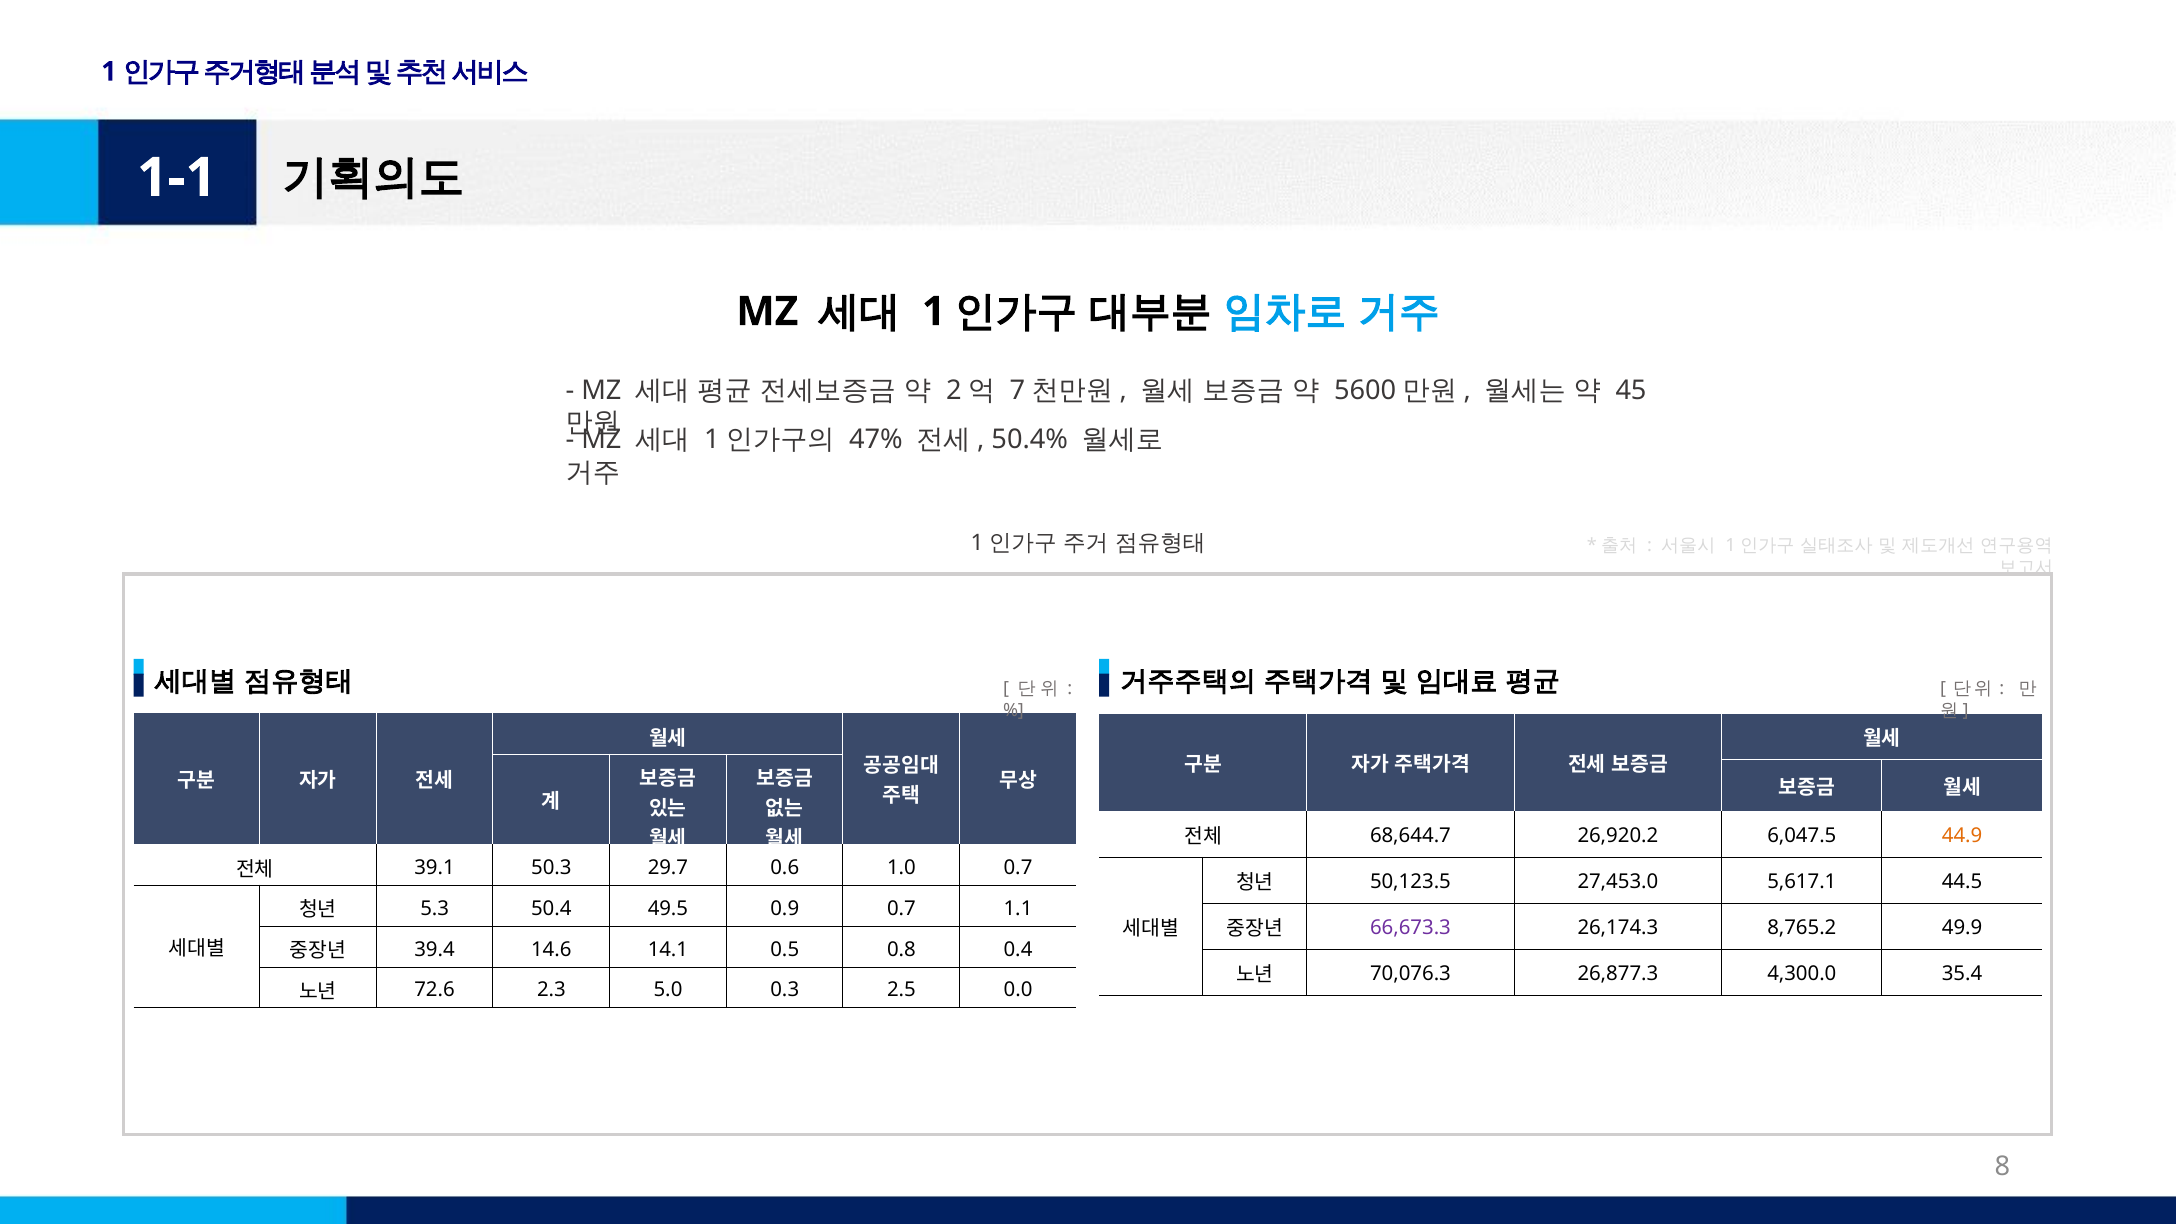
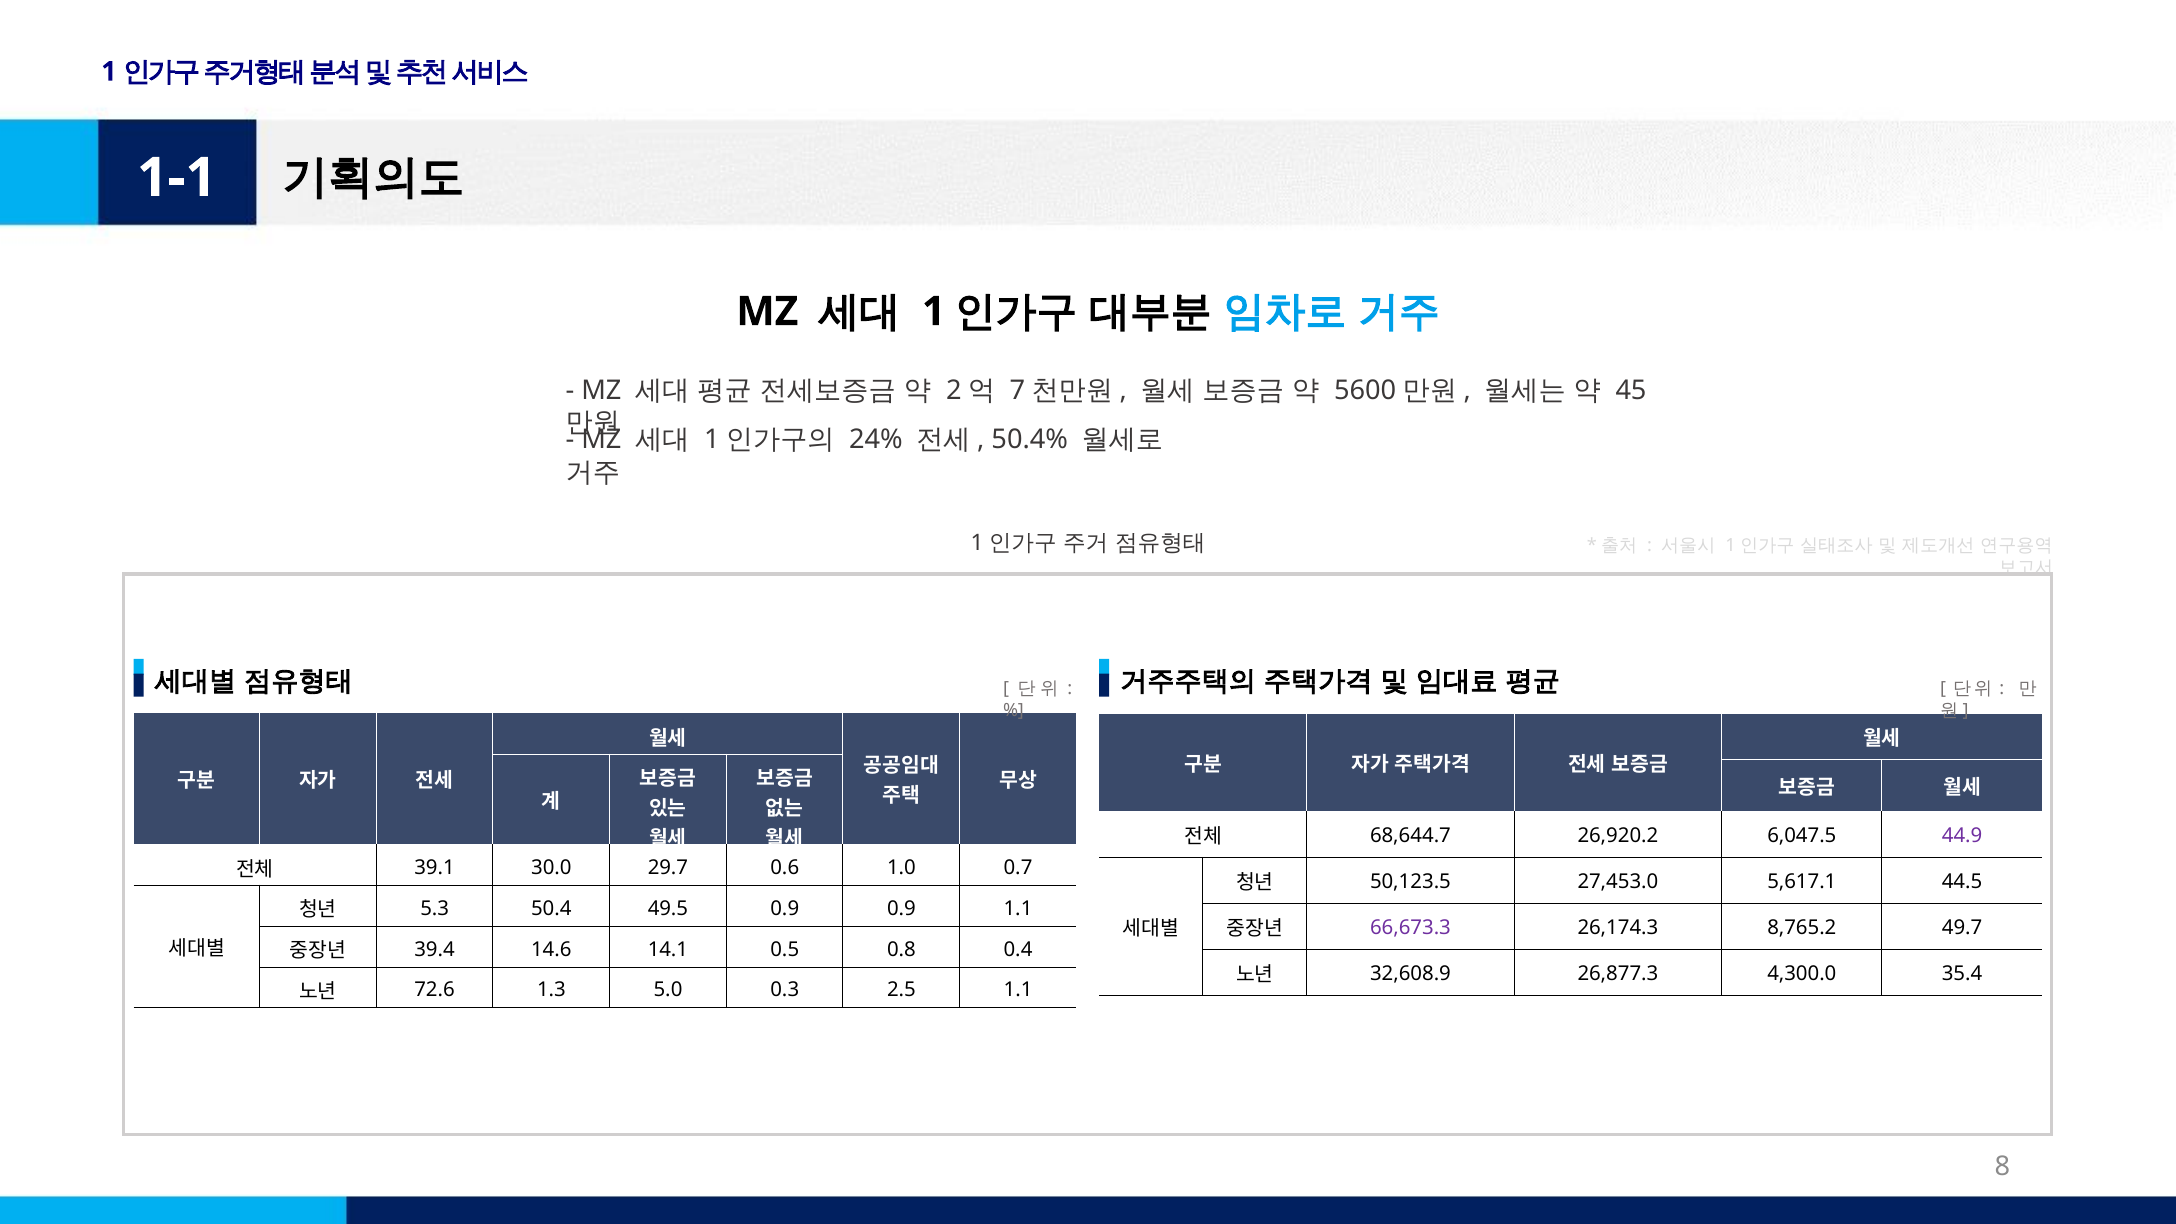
47%: 47% -> 24% (876, 440)
44.9 colour: orange -> purple (1962, 835)
50.3: 50.3 -> 30.0 (551, 867)
0.9 0.7: 0.7 -> 0.9 (901, 908)
49.9: 49.9 -> 49.7 (1962, 927)
70,076.3: 70,076.3 -> 32,608.9 (1411, 973)
2.3: 2.3 -> 1.3 (551, 990)
2.5 0.0: 0.0 -> 1.1 (1018, 990)
